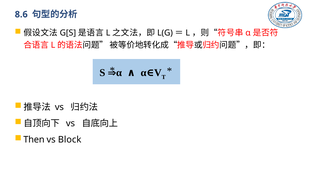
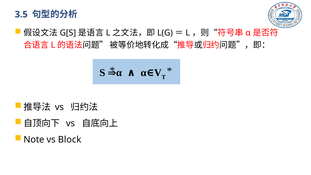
8.6: 8.6 -> 3.5 (21, 14)
Then: Then -> Note (34, 140)
